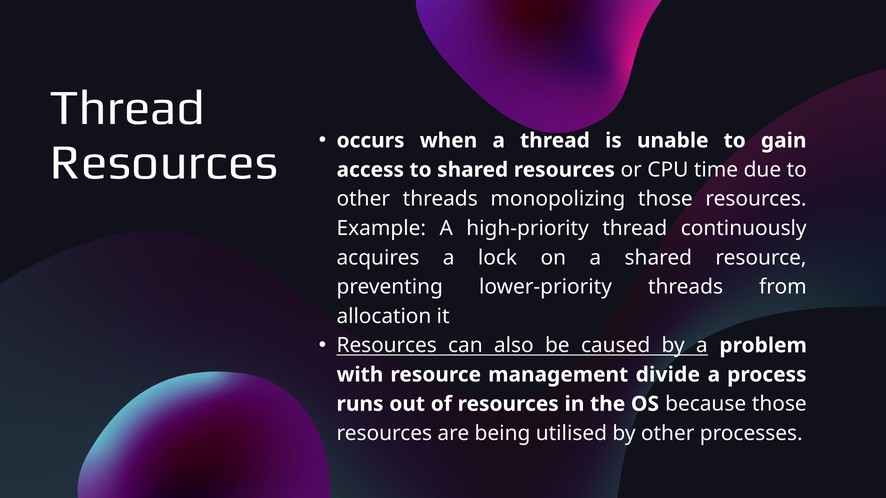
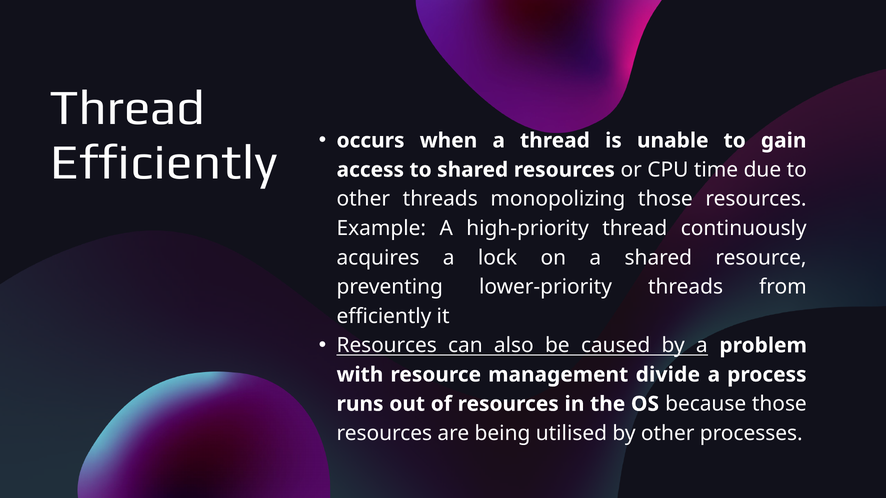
Resources: Resources -> Efficiently (164, 162)
allocation: allocation -> efficiently (384, 316)
